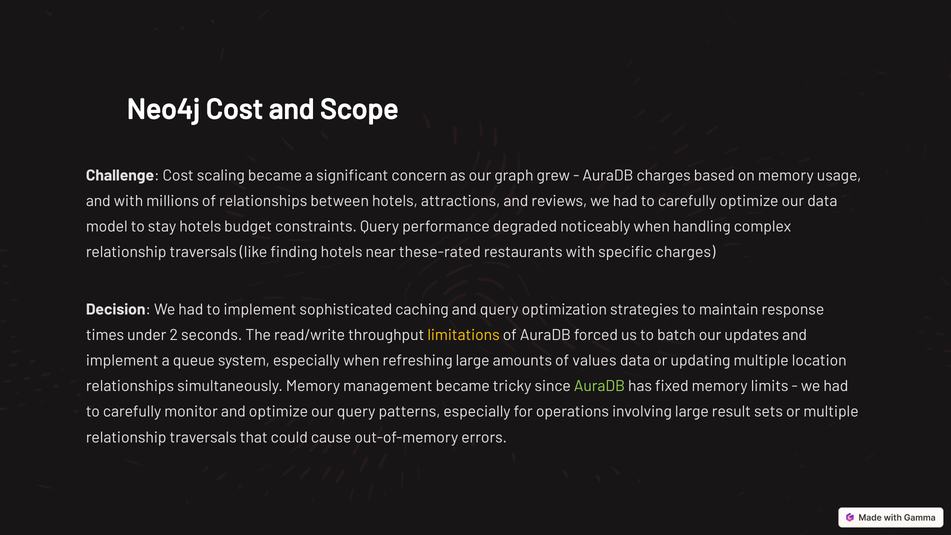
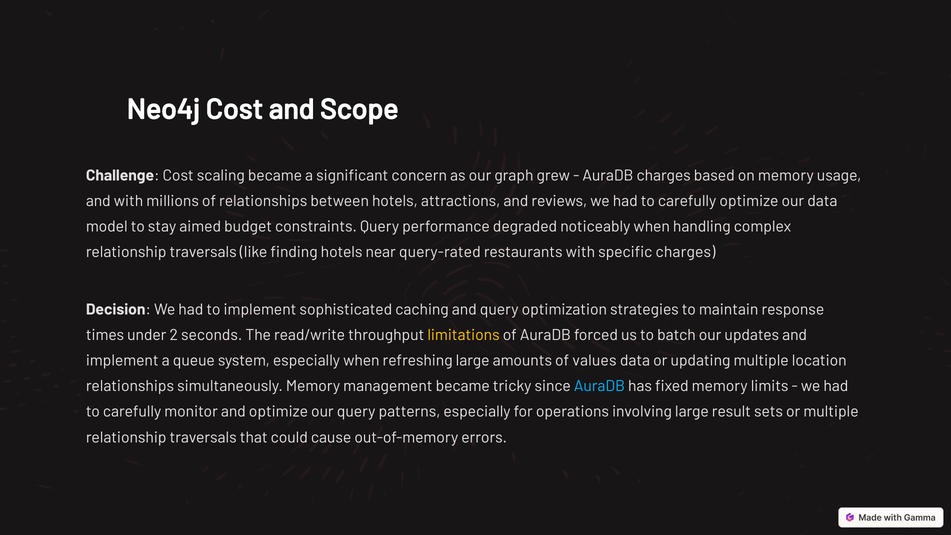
stay hotels: hotels -> aimed (200, 227)
these-rated: these-rated -> query-rated (440, 252)
AuraDB colour: light green -> light blue (599, 386)
